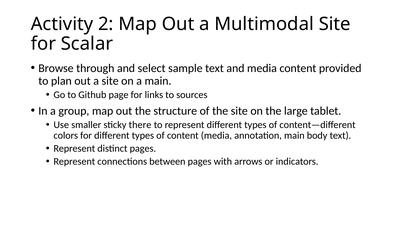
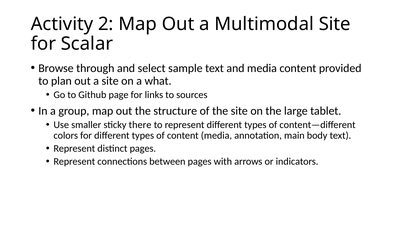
a main: main -> what (158, 81)
